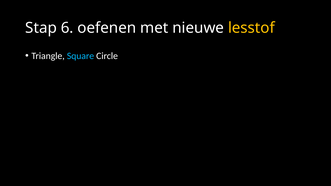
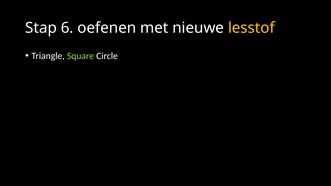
Square colour: light blue -> light green (80, 56)
